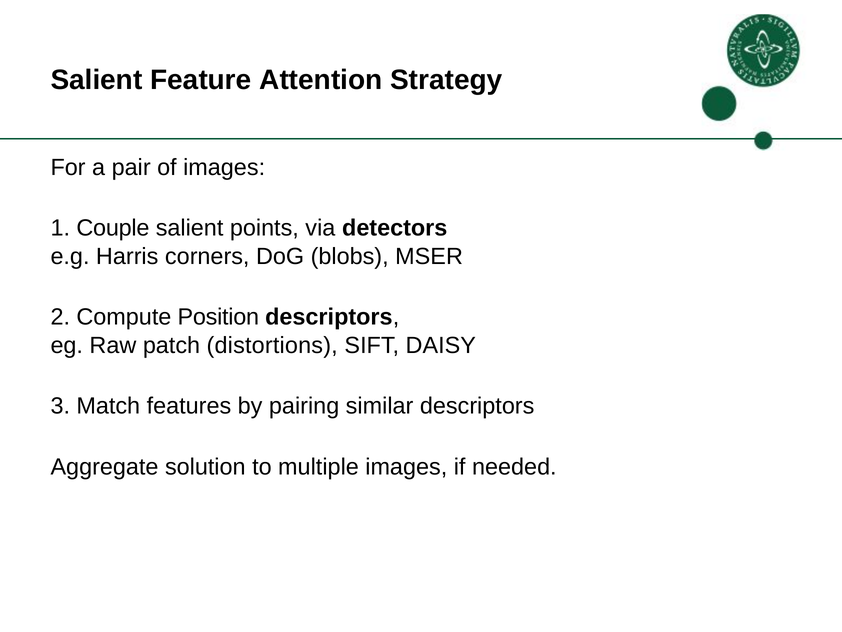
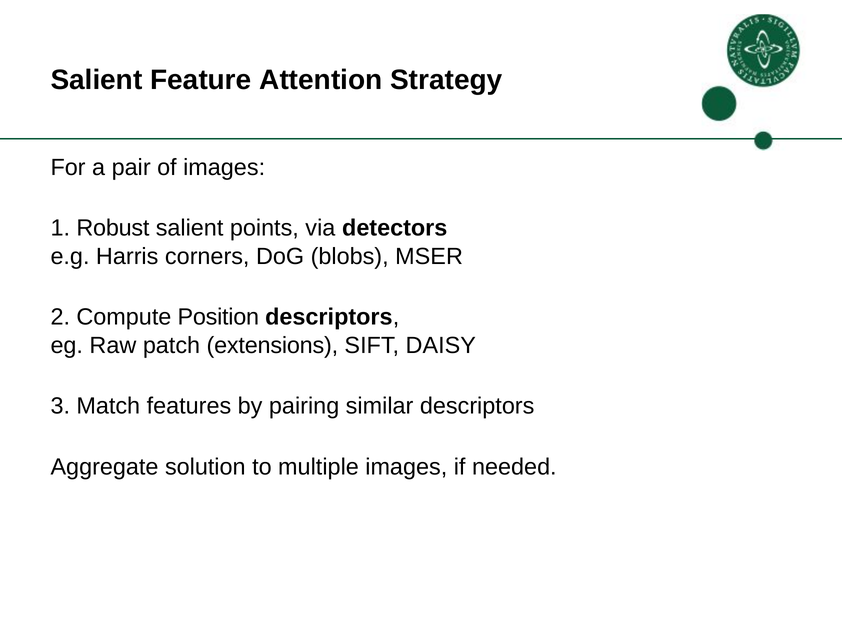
Couple: Couple -> Robust (113, 228)
distortions: distortions -> extensions (272, 345)
